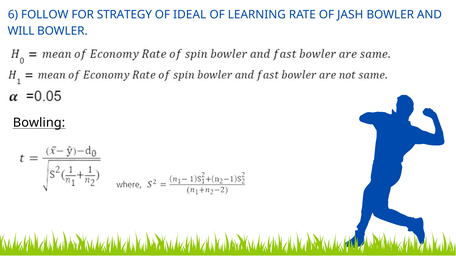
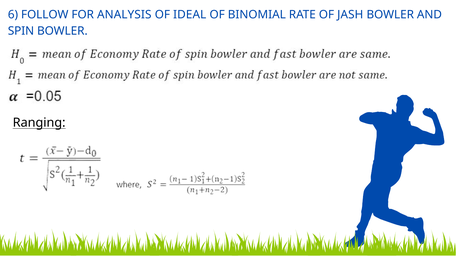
STRATEGY: STRATEGY -> ANALYSIS (124, 15)
LEARNING: LEARNING -> BINOMIAL (257, 15)
WILL: WILL -> SPIN (21, 31)
Bowling: Bowling -> Ranging (39, 123)
